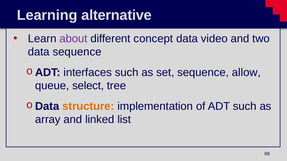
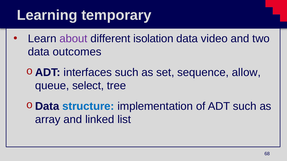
alternative: alternative -> temporary (116, 15)
concept: concept -> isolation (153, 39)
data sequence: sequence -> outcomes (77, 52)
structure colour: orange -> blue (88, 106)
